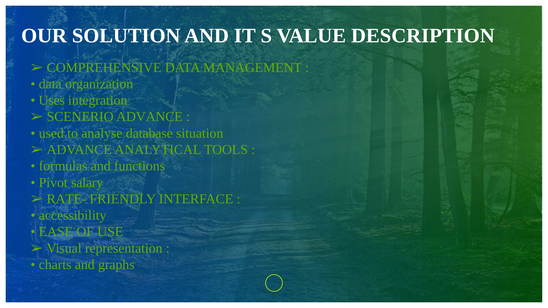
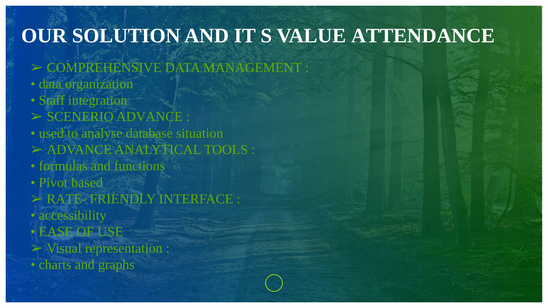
DESCRIPTION: DESCRIPTION -> ATTENDANCE (423, 36)
Uses: Uses -> Staff (52, 100)
salary: salary -> based (87, 183)
